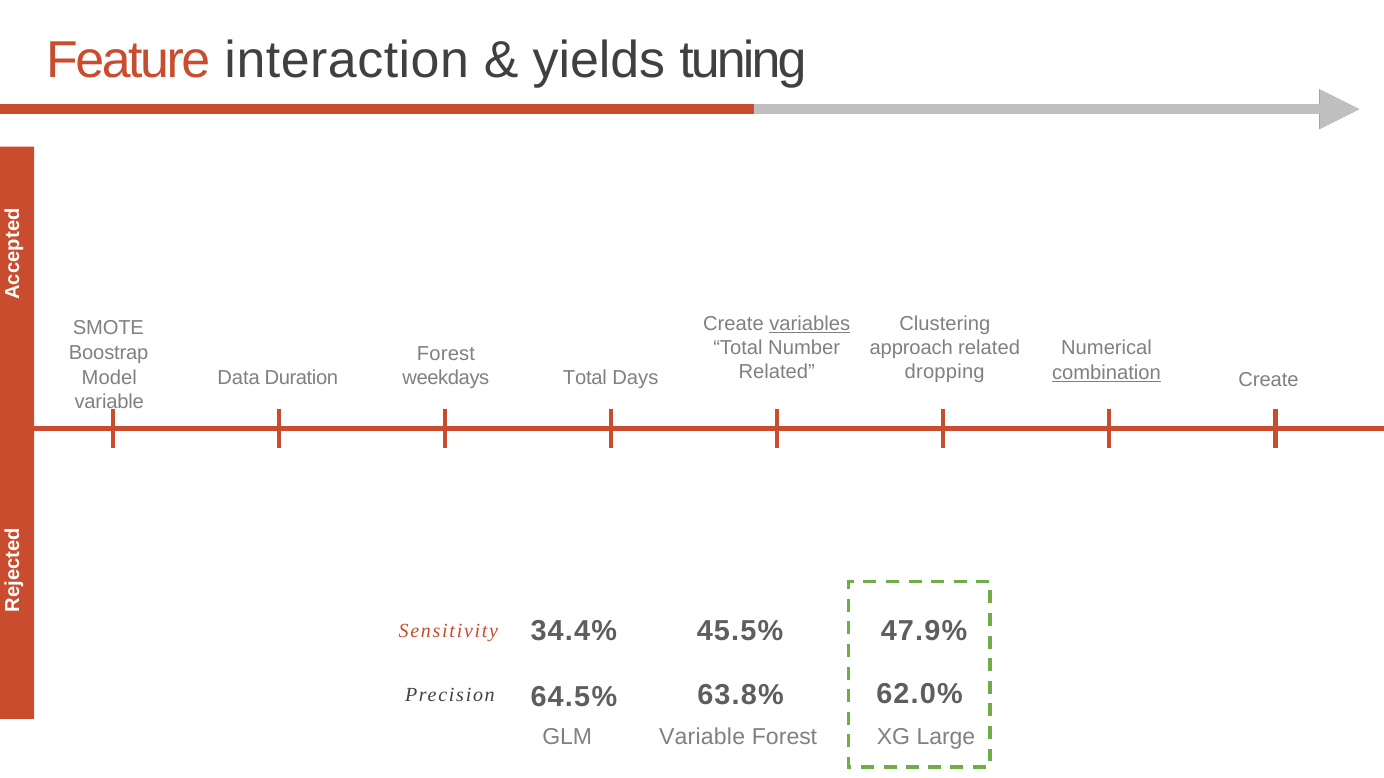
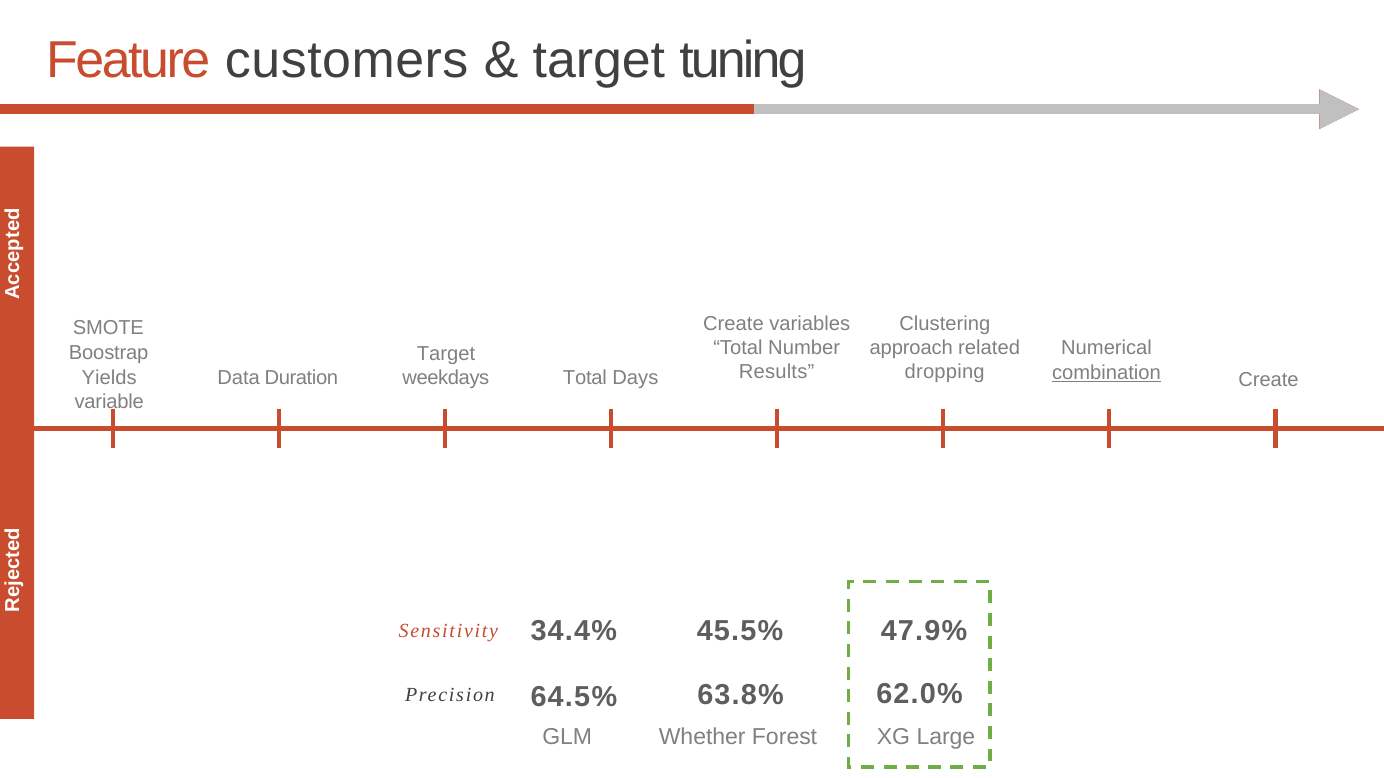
interaction: interaction -> customers (347, 60)
yields: yields -> target (599, 60)
variables underline: present -> none (810, 324)
Forest: Forest -> Target (446, 354)
Related: Related -> Results (777, 373)
Model: Model -> Yields (109, 378)
Variable: Variable -> Whether (702, 738)
